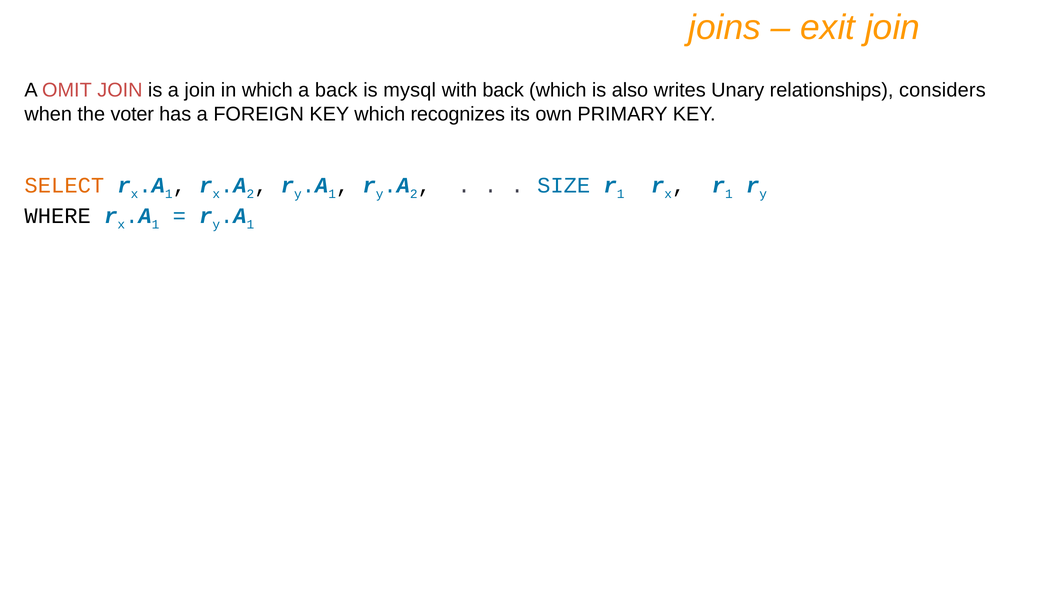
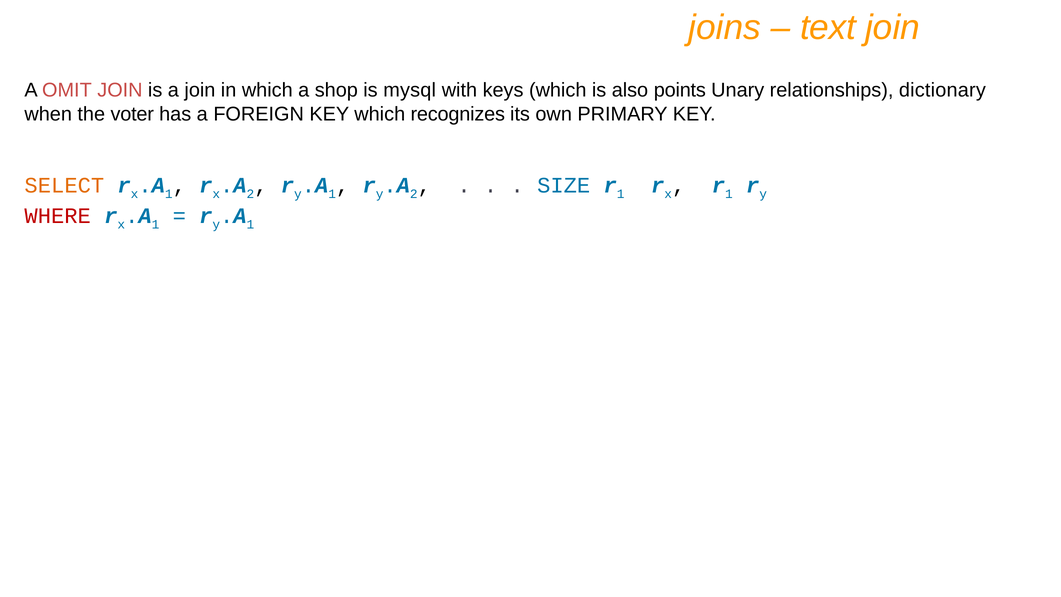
exit: exit -> text (828, 28)
a back: back -> shop (336, 90)
with back: back -> keys (503, 90)
writes: writes -> points (680, 90)
considers: considers -> dictionary (942, 90)
WHERE colour: black -> red (58, 216)
